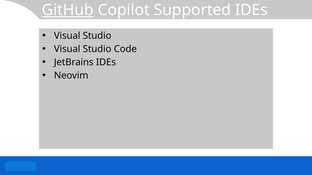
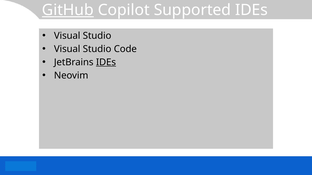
IDEs underline: none -> present (106, 62)
